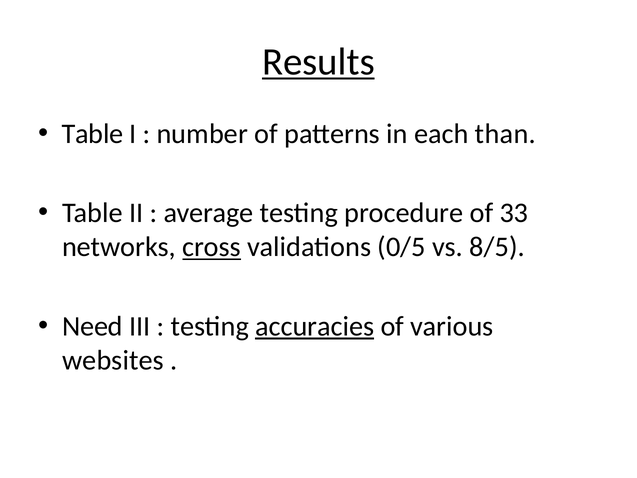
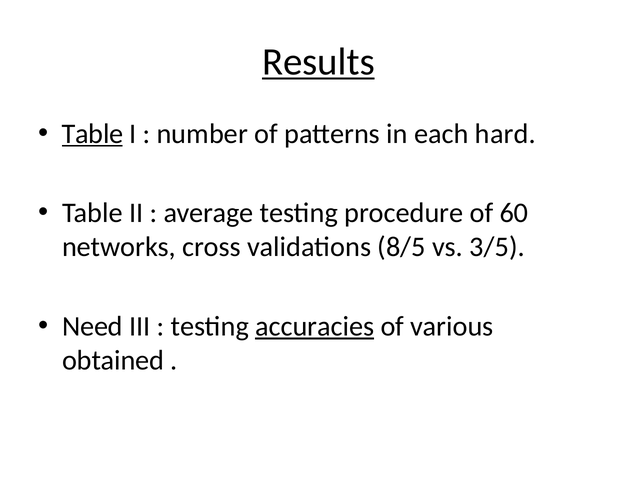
Table underline: none -> present (93, 134)
than: than -> hard (506, 134)
33: 33 -> 60 (514, 213)
cross underline: present -> none (212, 247)
0/5: 0/5 -> 8/5 (402, 247)
8/5: 8/5 -> 3/5 (497, 247)
websites: websites -> obtained (113, 360)
